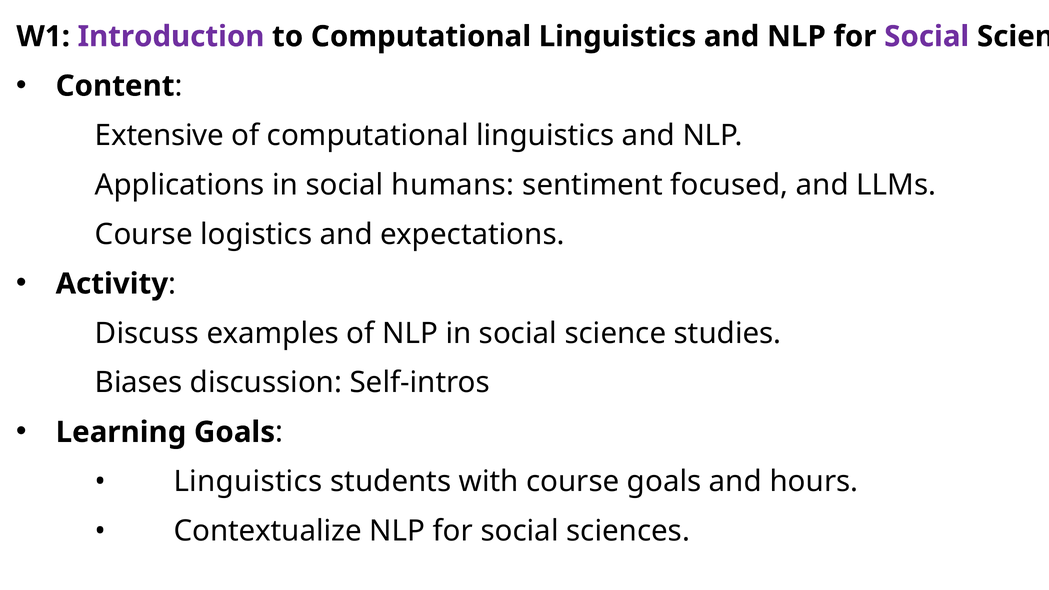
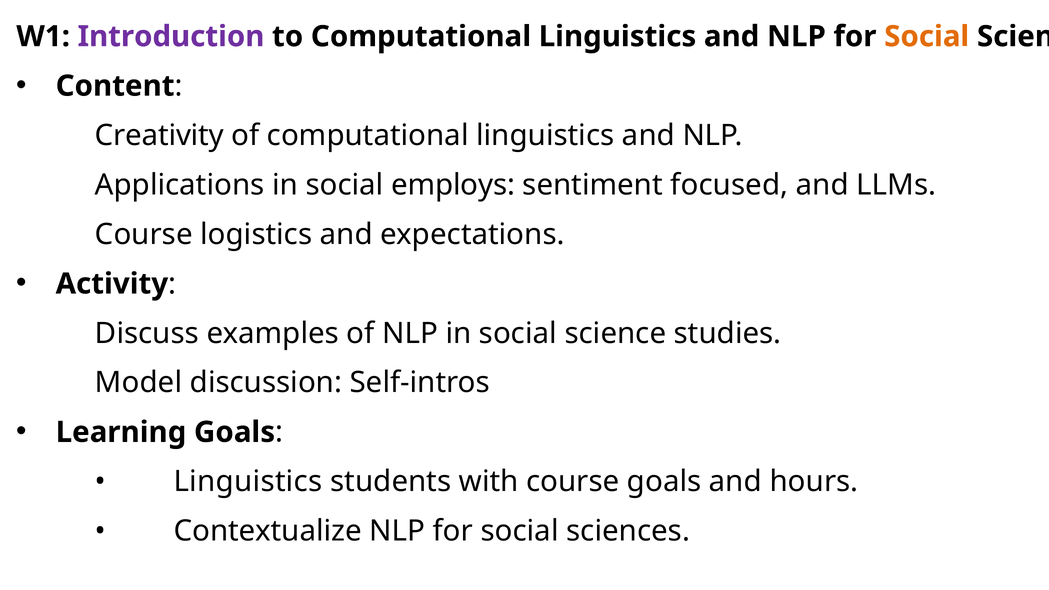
Social colour: purple -> orange (927, 37)
Extensive: Extensive -> Creativity (159, 135)
humans: humans -> employs (453, 185)
Biases: Biases -> Model (139, 383)
